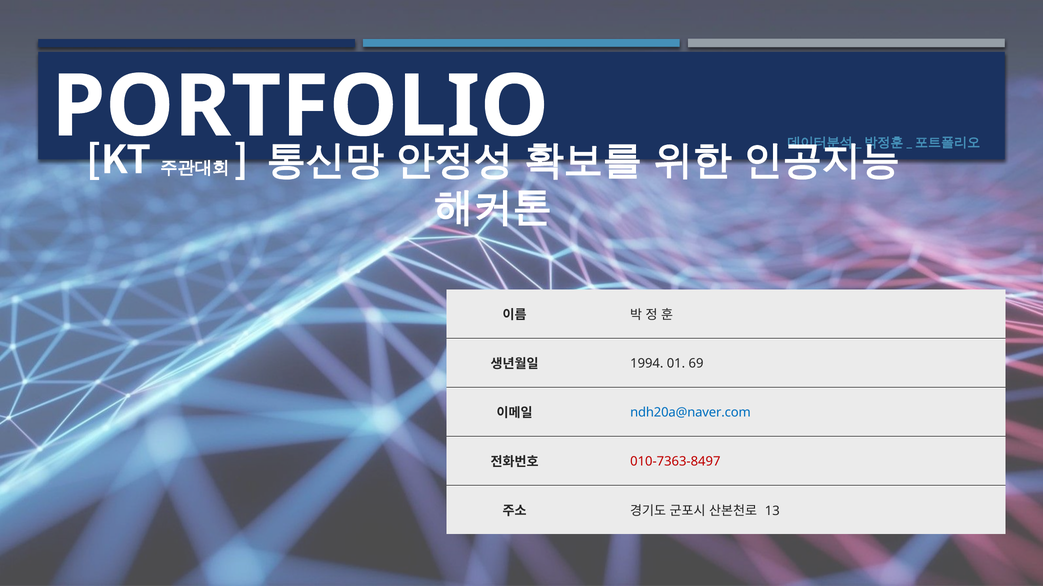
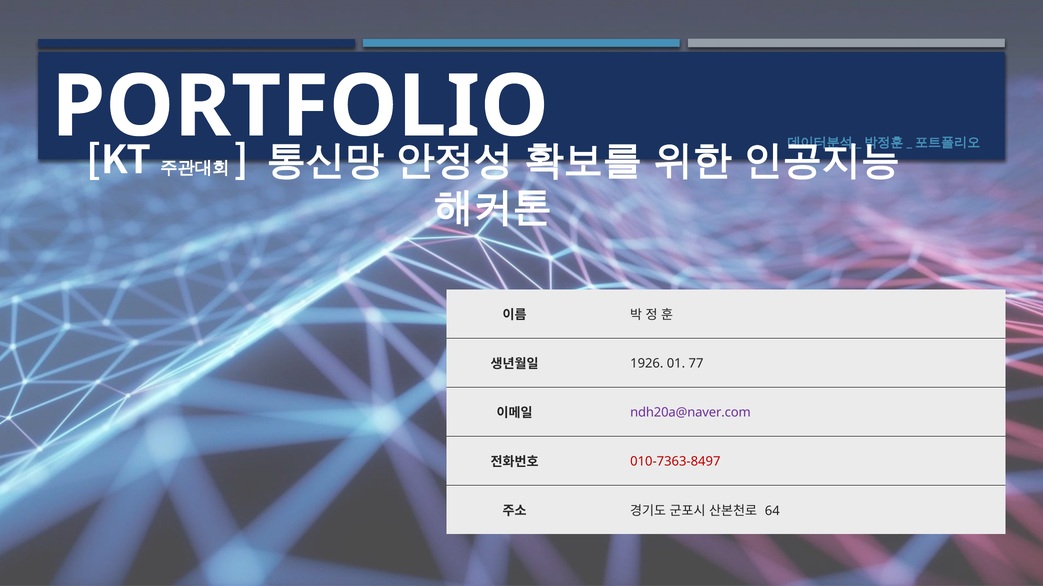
1994: 1994 -> 1926 (647, 364)
69: 69 -> 77 (696, 364)
ndh20a@naver.com colour: blue -> purple (690, 413)
13: 13 -> 64 (772, 511)
